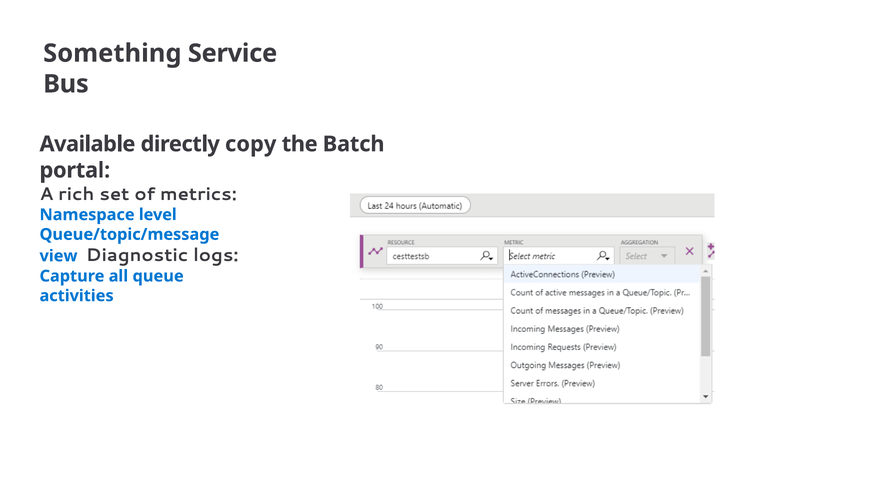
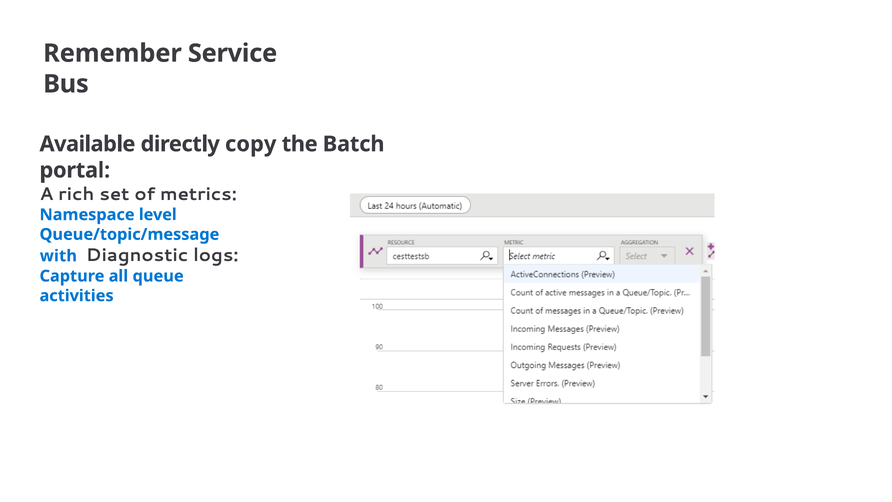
Something: Something -> Remember (112, 53)
view: view -> with (58, 256)
